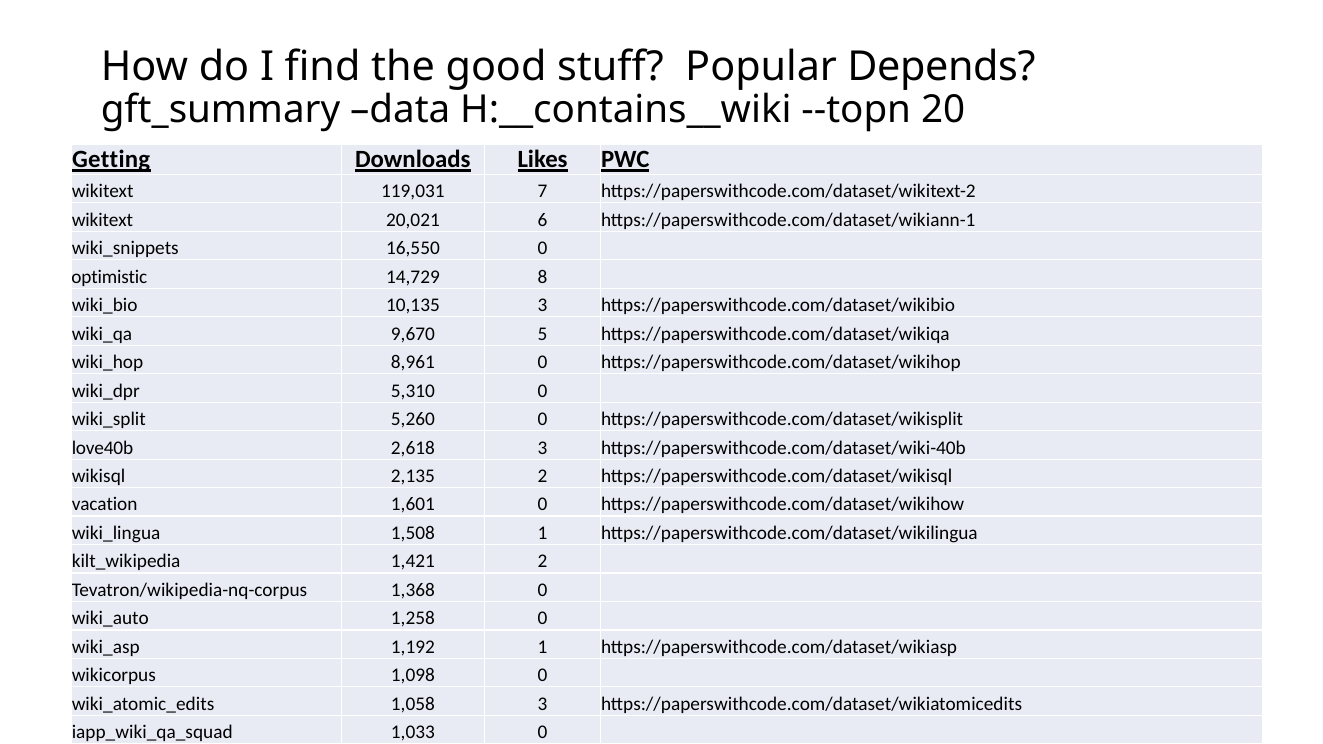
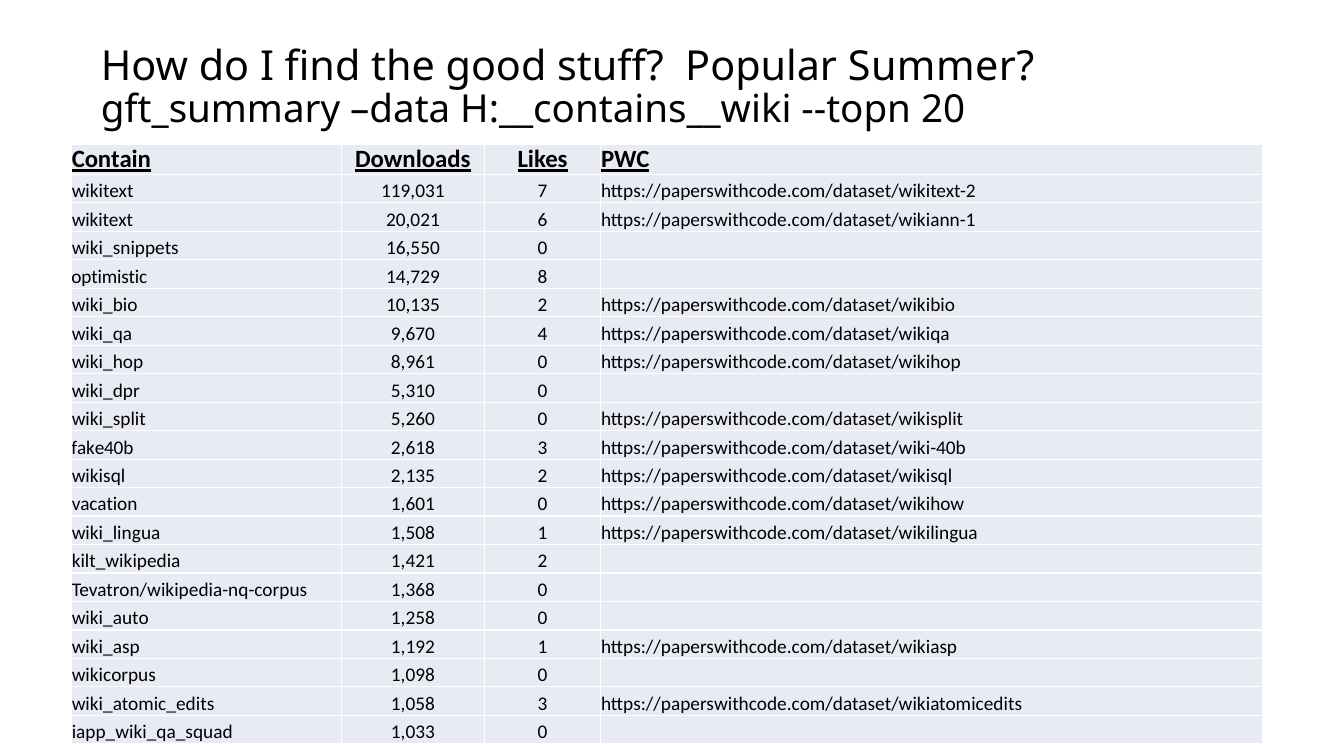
Depends: Depends -> Summer (941, 67)
Getting: Getting -> Contain (111, 160)
10,135 3: 3 -> 2 (543, 305)
5: 5 -> 4 (543, 334)
love40b: love40b -> fake40b (102, 448)
